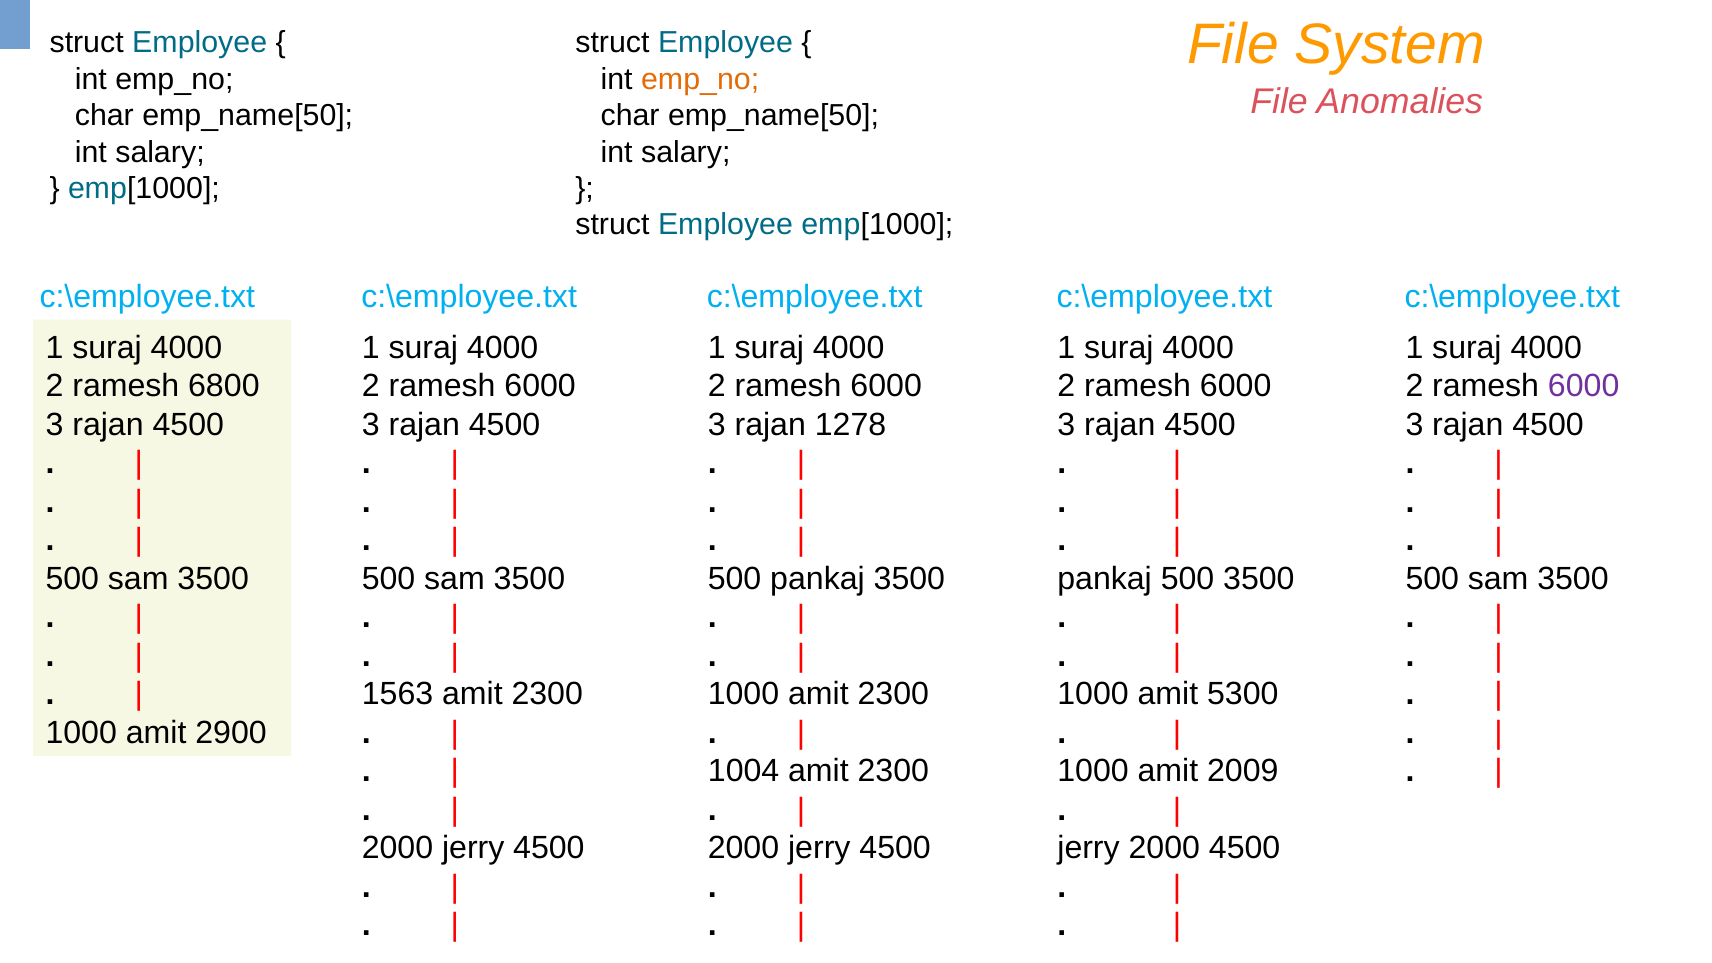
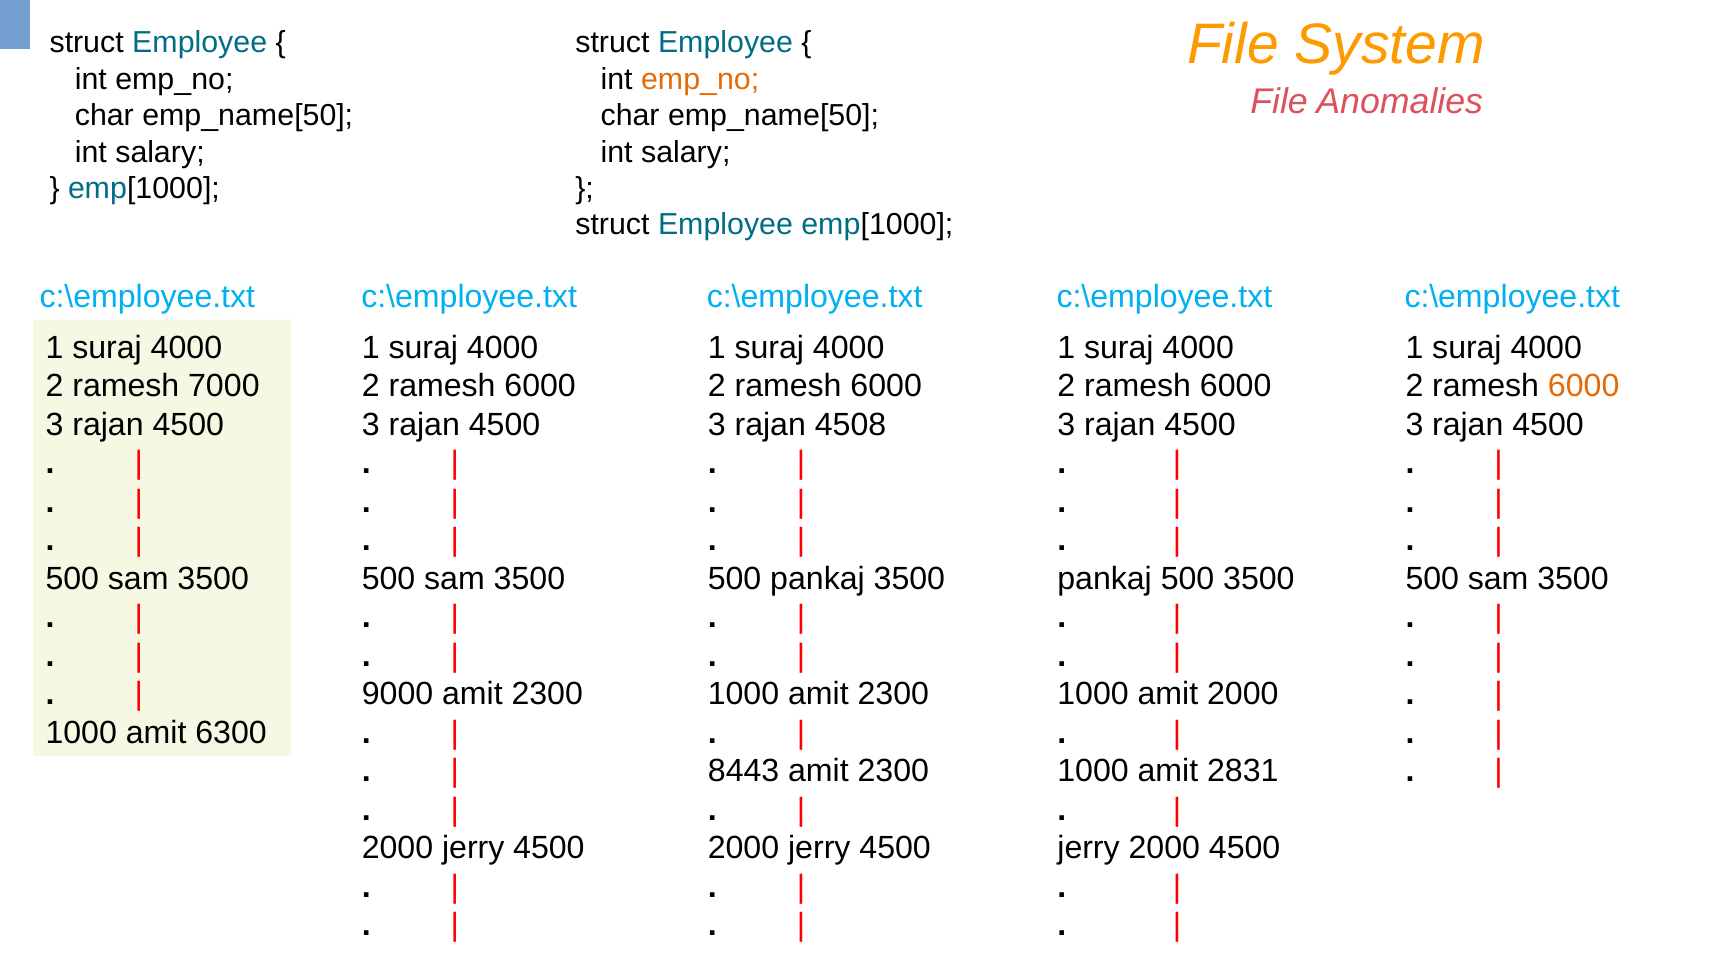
6800: 6800 -> 7000 (224, 386)
6000 colour: purple -> orange (1584, 386)
1278: 1278 -> 4508 (851, 425)
1563: 1563 -> 9000 (398, 694)
amit 5300: 5300 -> 2000 (1243, 694)
2900: 2900 -> 6300 (231, 733)
1004: 1004 -> 8443 (744, 771)
2009: 2009 -> 2831 (1243, 771)
